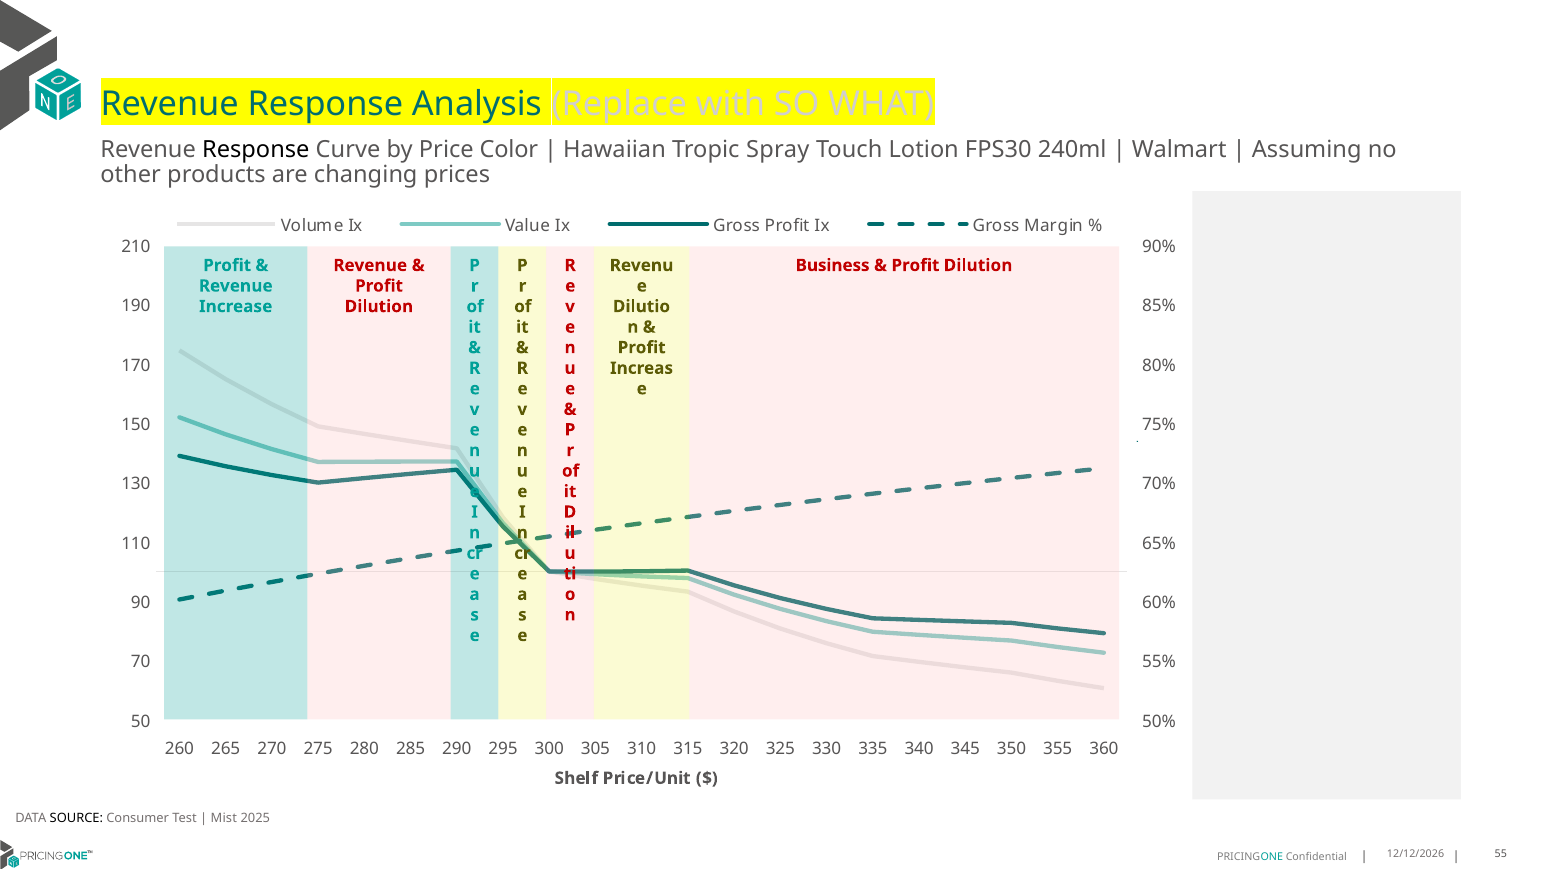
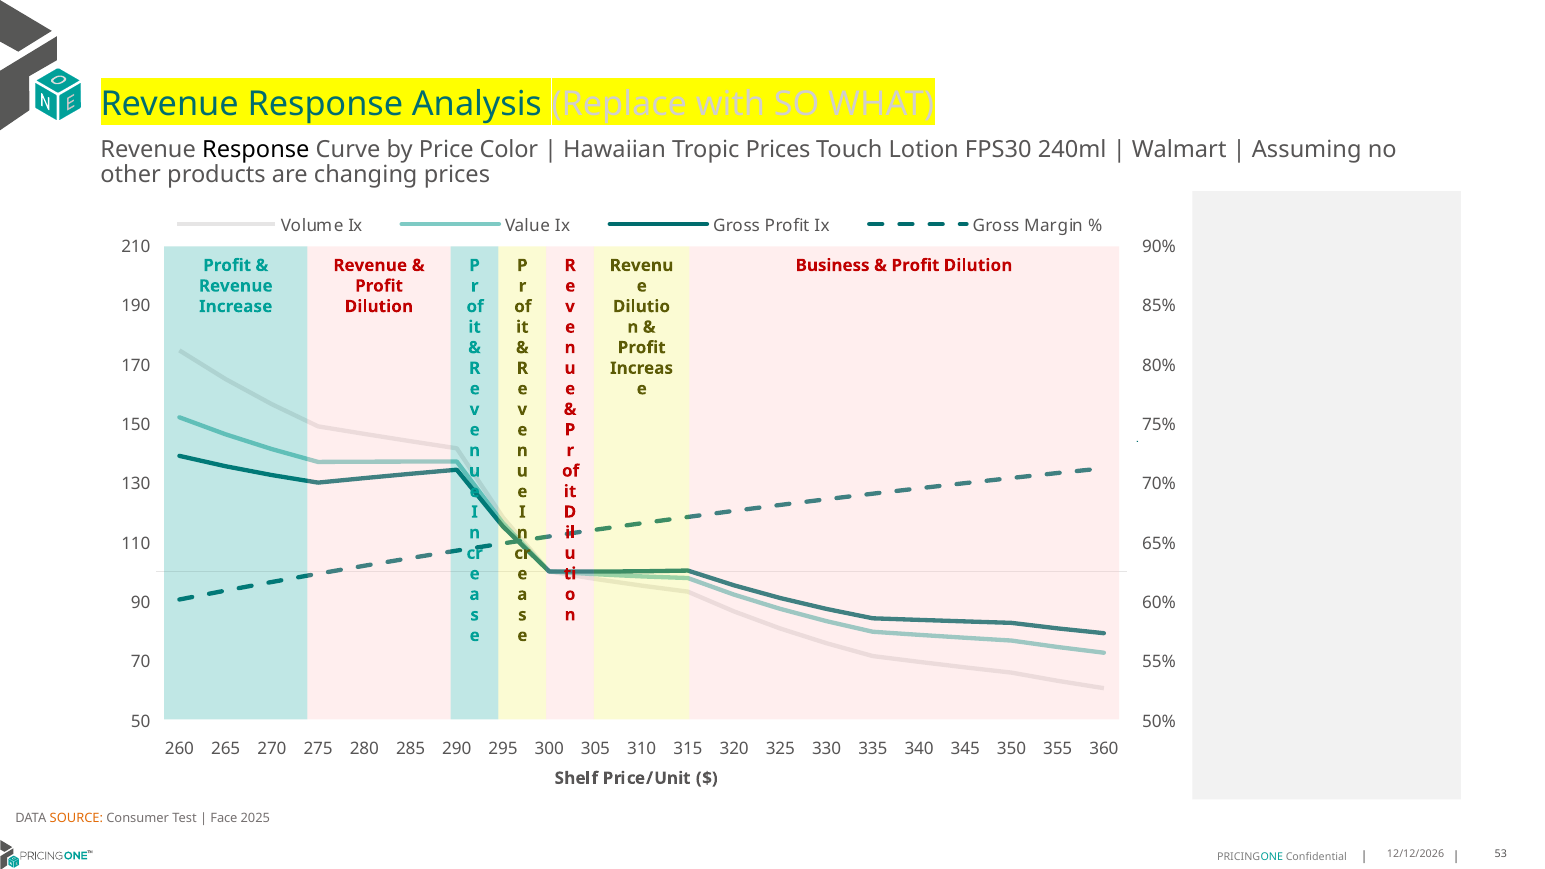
Tropic Spray: Spray -> Prices (778, 150)
SOURCE colour: black -> orange (76, 819)
Mist: Mist -> Face (224, 819)
55: 55 -> 53 (1501, 854)
